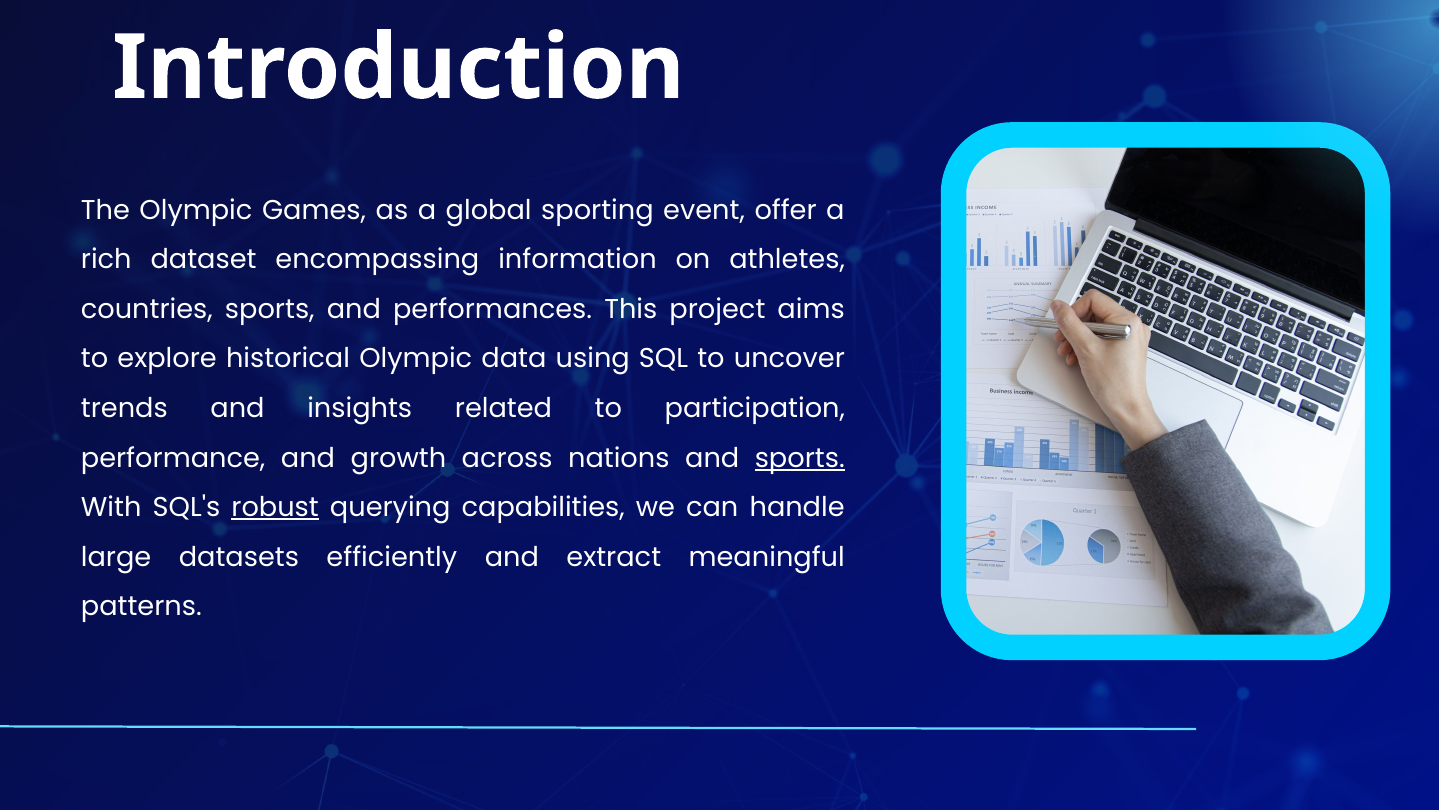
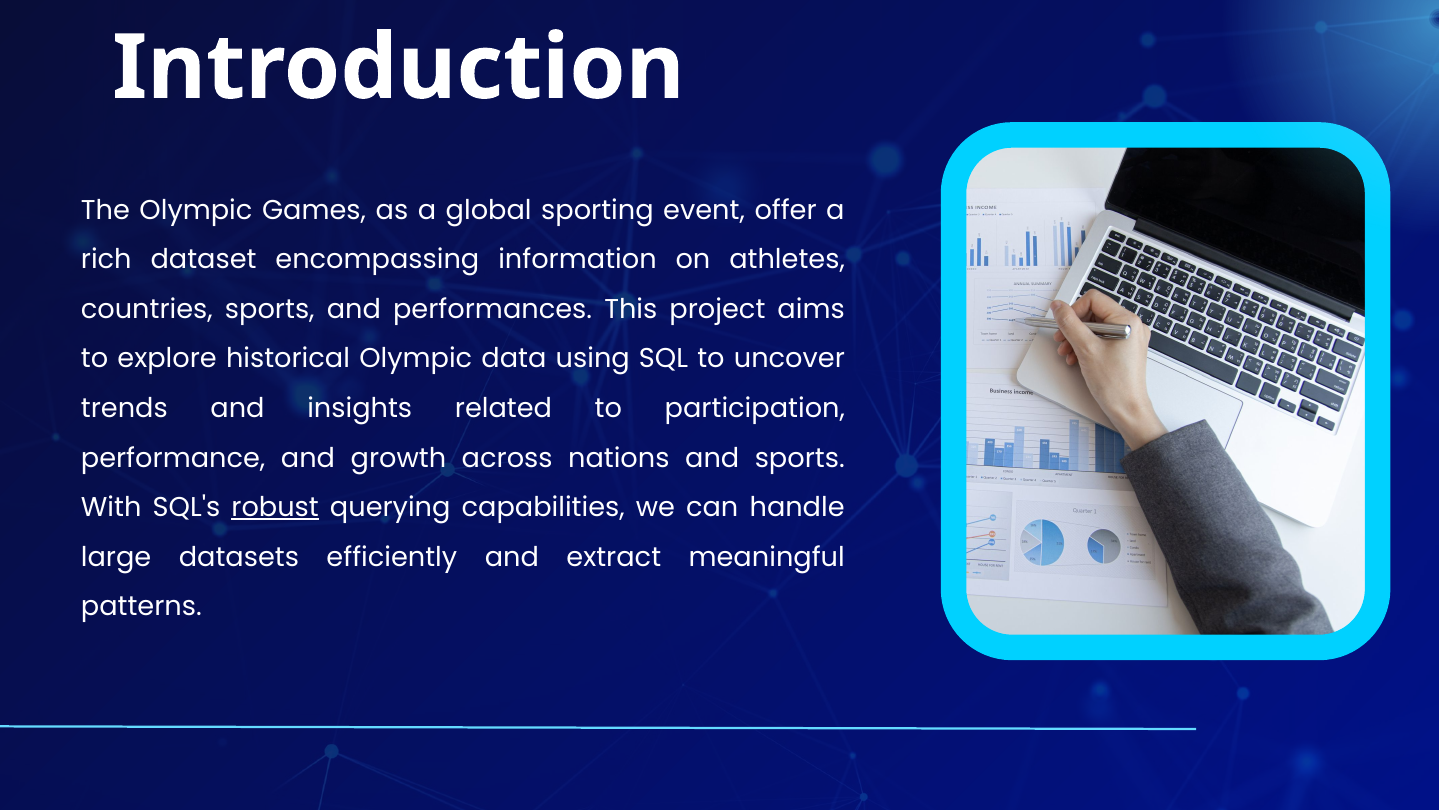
sports underline: present -> none (800, 458)
